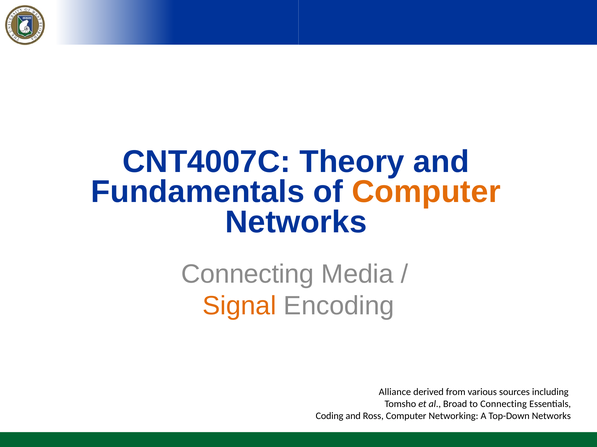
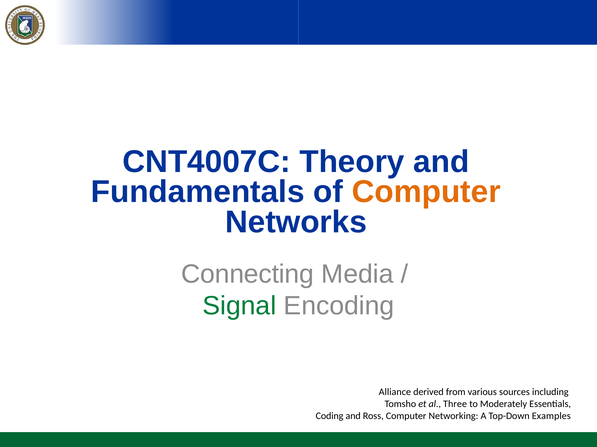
Signal colour: orange -> green (239, 306)
Broad: Broad -> Three (455, 405)
to Connecting: Connecting -> Moderately (504, 405)
Top-Down Networks: Networks -> Examples (551, 417)
